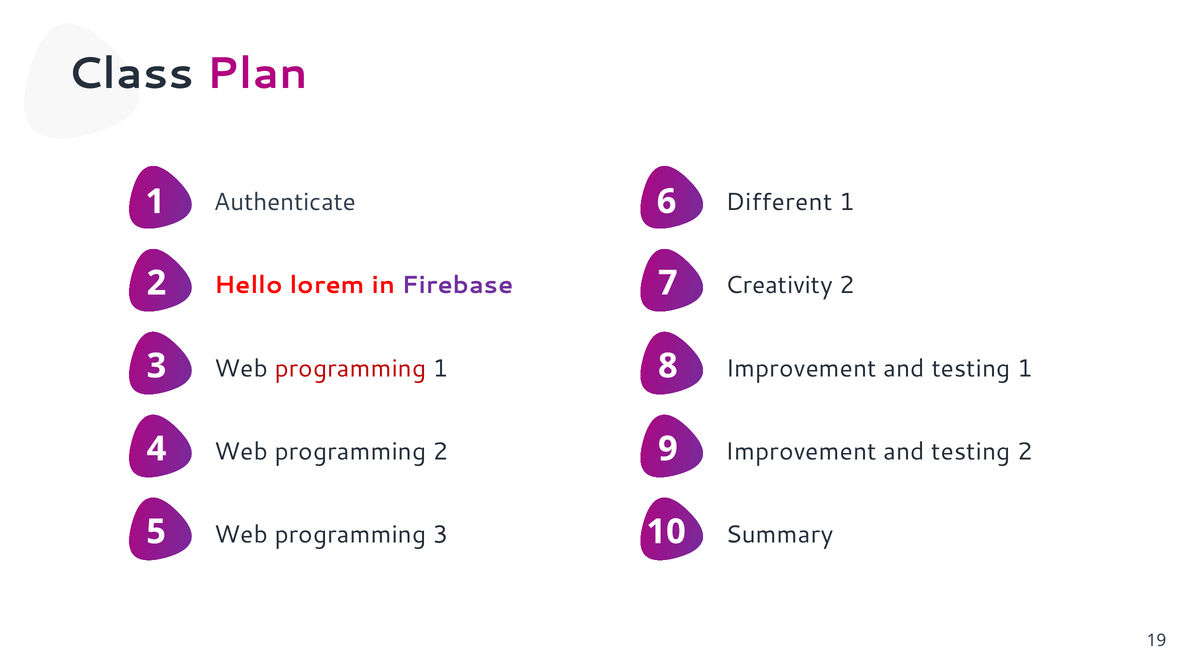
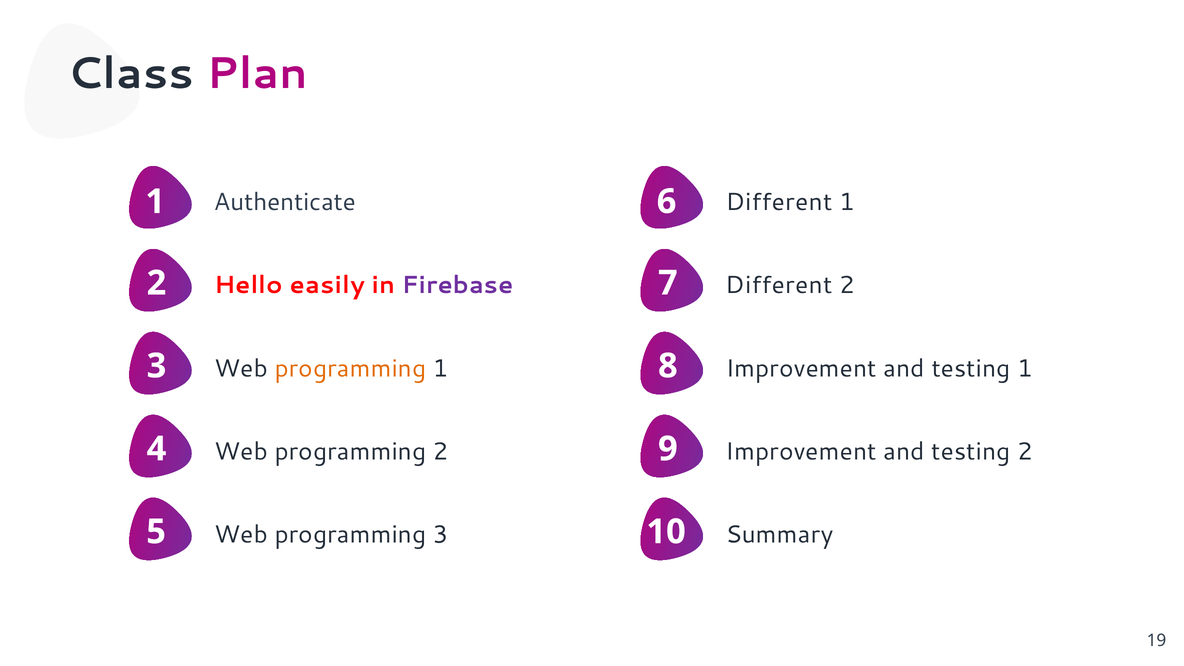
lorem: lorem -> easily (327, 285)
Creativity: Creativity -> Different (779, 285)
programming colour: red -> orange (350, 368)
